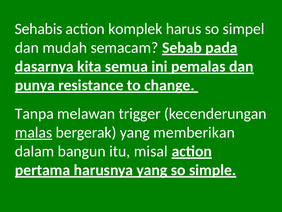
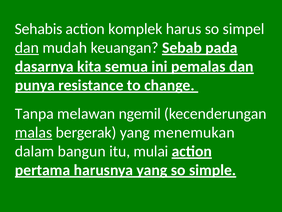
dan underline: none -> present (27, 48)
semacam: semacam -> keuangan (125, 48)
trigger: trigger -> ngemil (140, 113)
memberikan: memberikan -> menemukan (194, 132)
misal: misal -> mulai (151, 151)
